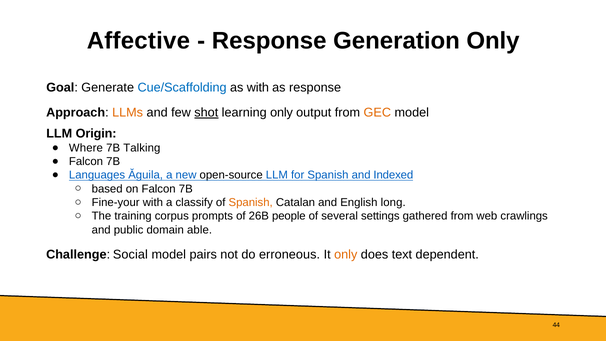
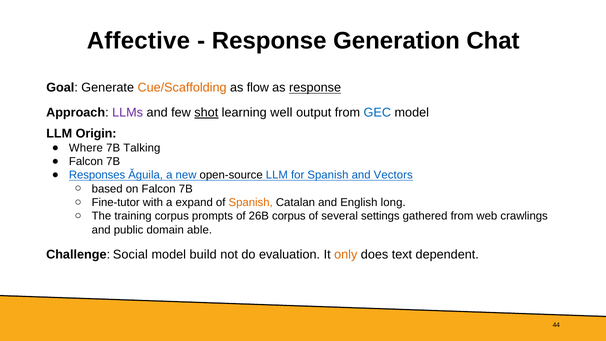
Generation Only: Only -> Chat (493, 41)
Cue/Scaffolding colour: blue -> orange (182, 88)
as with: with -> flow (258, 88)
response underline: none -> present (315, 88)
LLMs colour: orange -> purple (128, 112)
learning only: only -> well (281, 112)
GEC colour: orange -> blue (377, 112)
Languages: Languages -> Responses (97, 175)
Indexed: Indexed -> Vectors (393, 175)
Fine-your: Fine-your -> Fine-tutor (116, 202)
classify: classify -> expand (194, 202)
26B people: people -> corpus (289, 216)
pairs: pairs -> build (203, 254)
erroneous: erroneous -> evaluation (290, 254)
